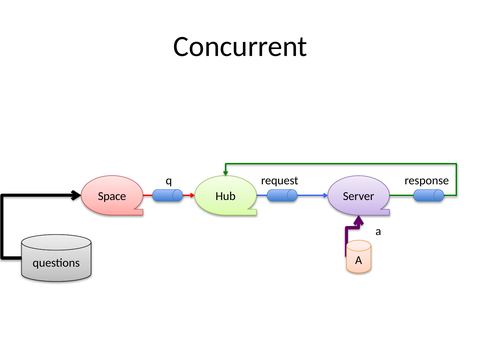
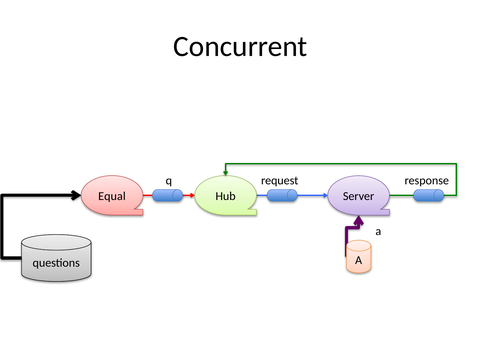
Space: Space -> Equal (112, 196)
